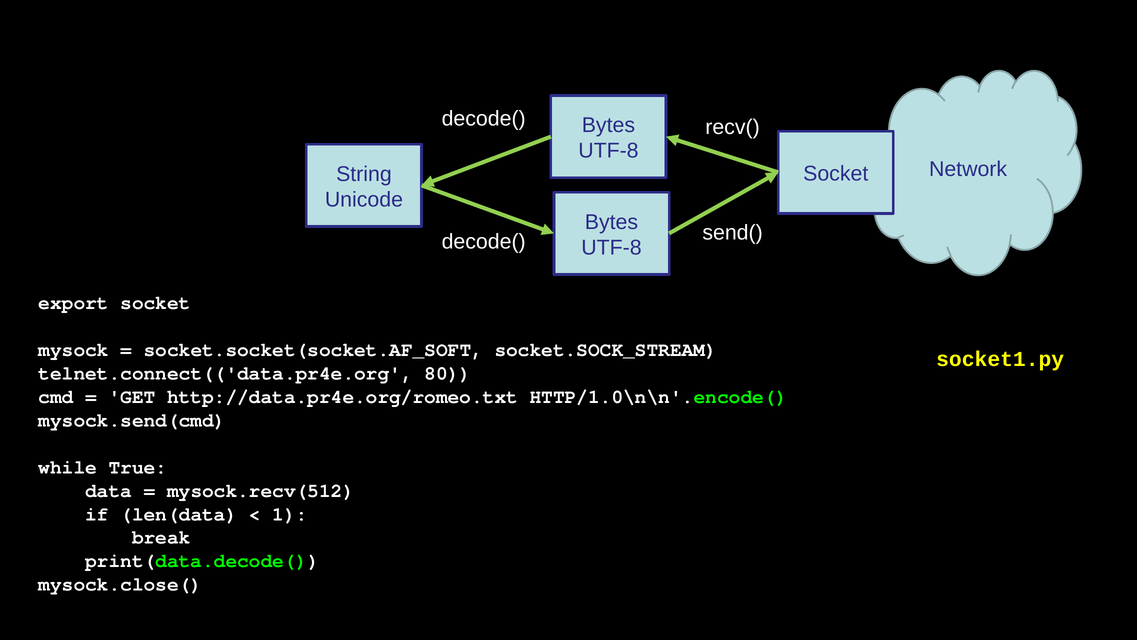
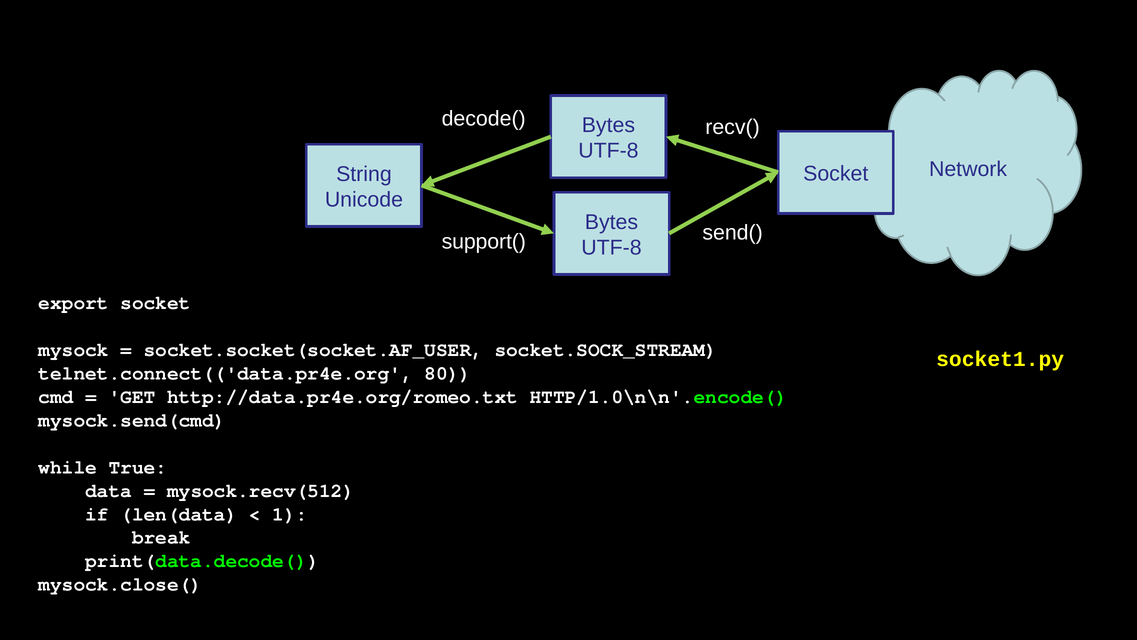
decode(: decode( -> support( (484, 241)
socket.socket(socket.AF_SOFT: socket.socket(socket.AF_SOFT -> socket.socket(socket.AF_USER (313, 350)
